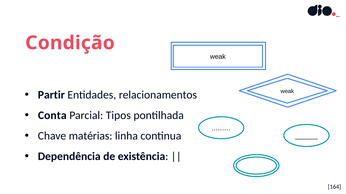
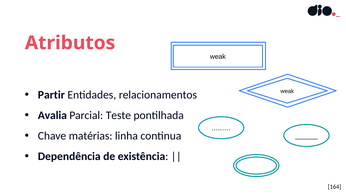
Condição: Condição -> Atributos (70, 43)
Conta: Conta -> Avalia (52, 116)
Tipos: Tipos -> Teste (118, 116)
